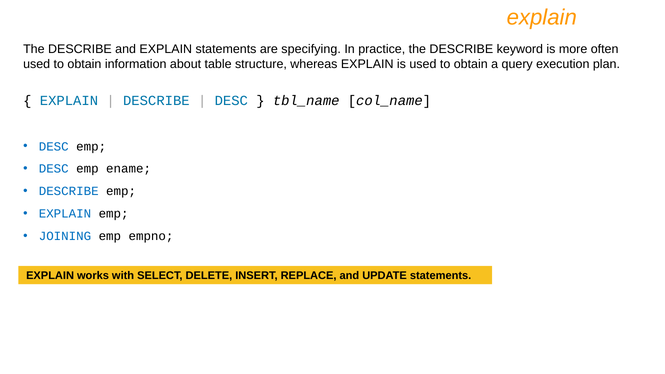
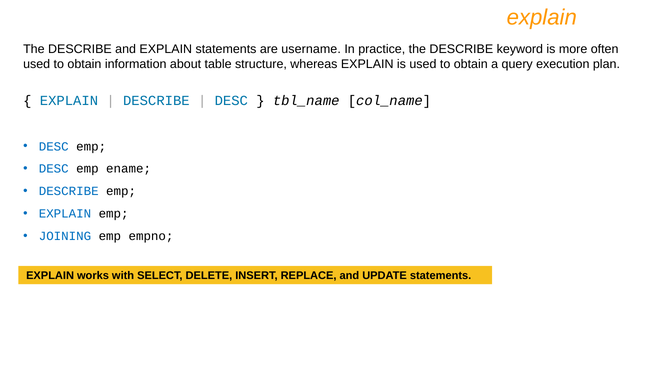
specifying: specifying -> username (311, 49)
